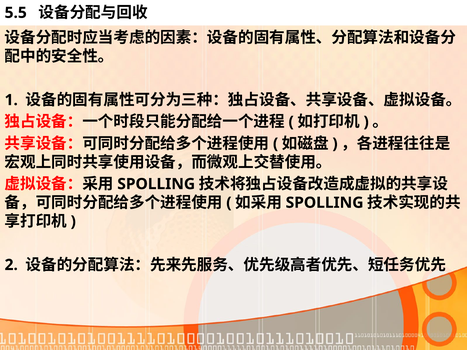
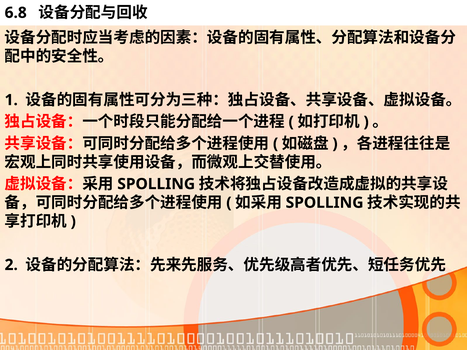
5.5: 5.5 -> 6.8 (16, 13)
